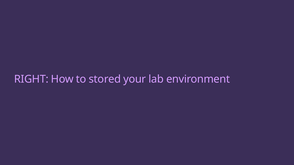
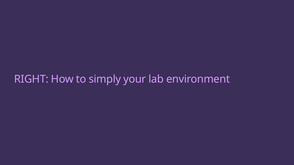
stored: stored -> simply (105, 79)
